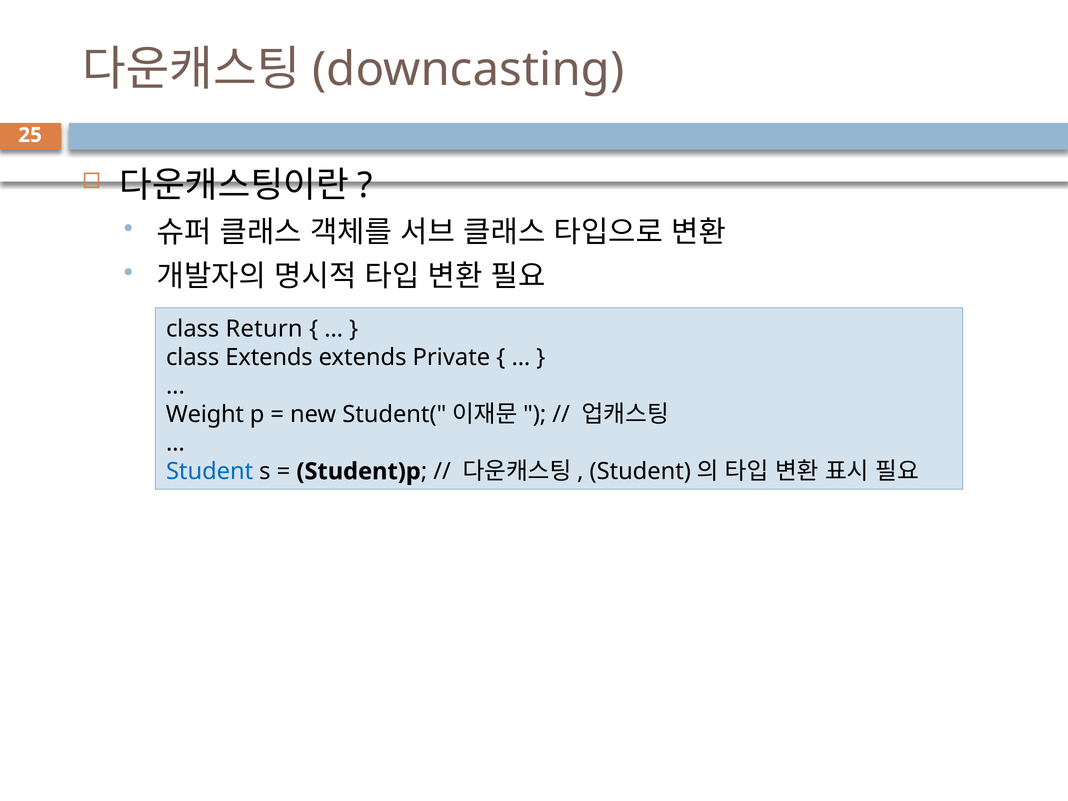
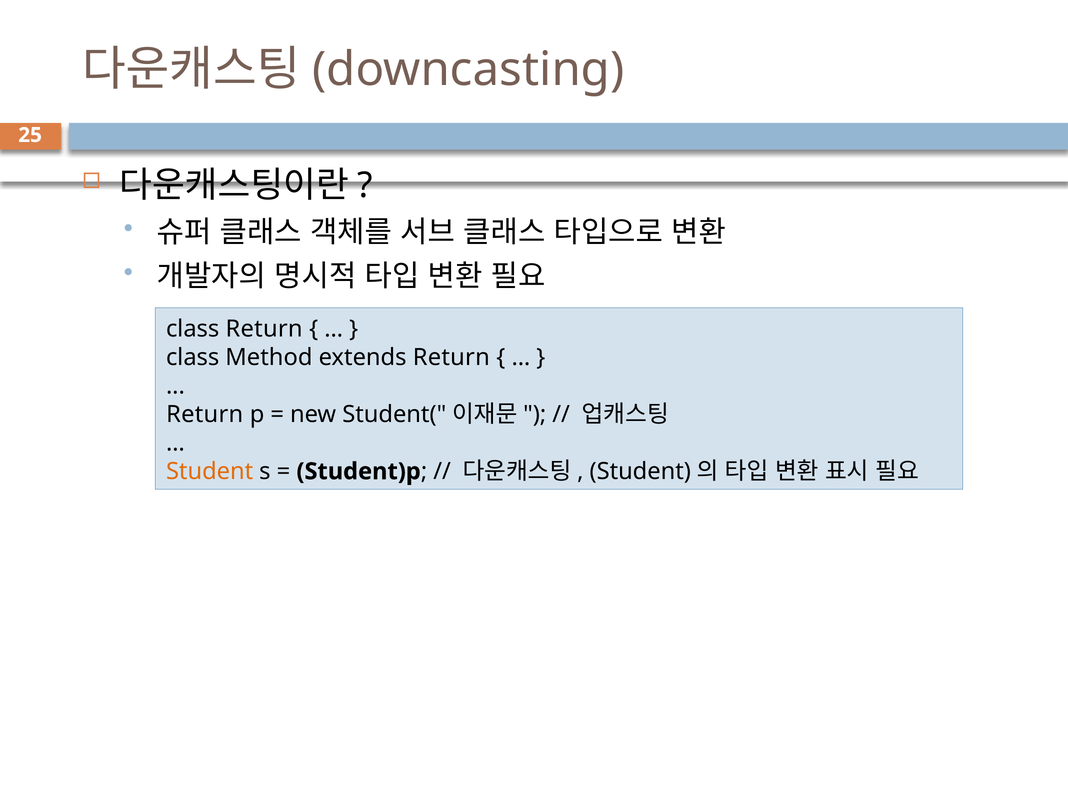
class Extends: Extends -> Method (269, 358)
extends Private: Private -> Return (451, 358)
Weight: Weight -> Return (205, 414)
Student colour: blue -> orange (210, 471)
